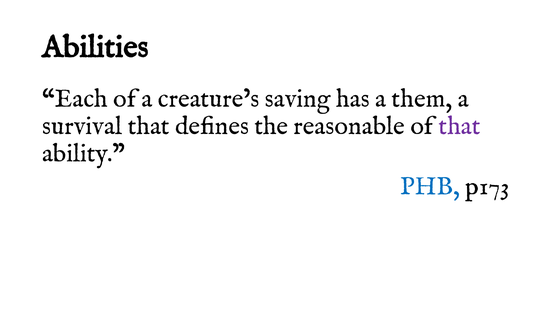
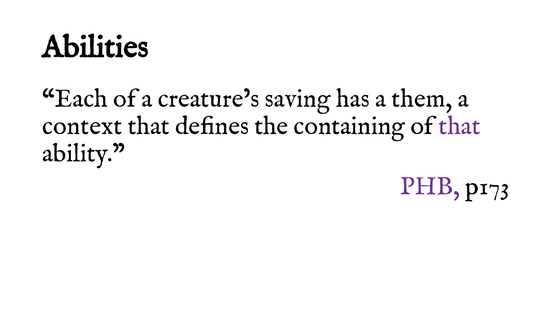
survival: survival -> context (82, 126)
reasonable: reasonable -> containing (349, 126)
PHB colour: blue -> purple (430, 186)
